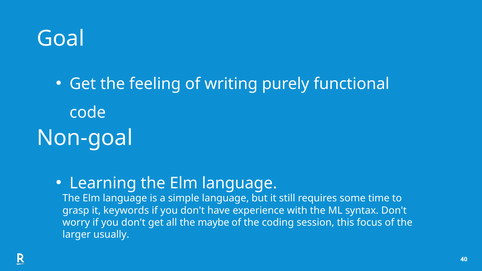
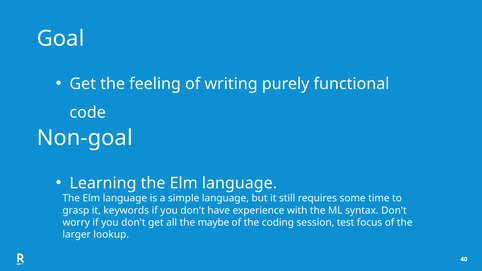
this: this -> test (346, 223)
usually: usually -> lookup (111, 235)
